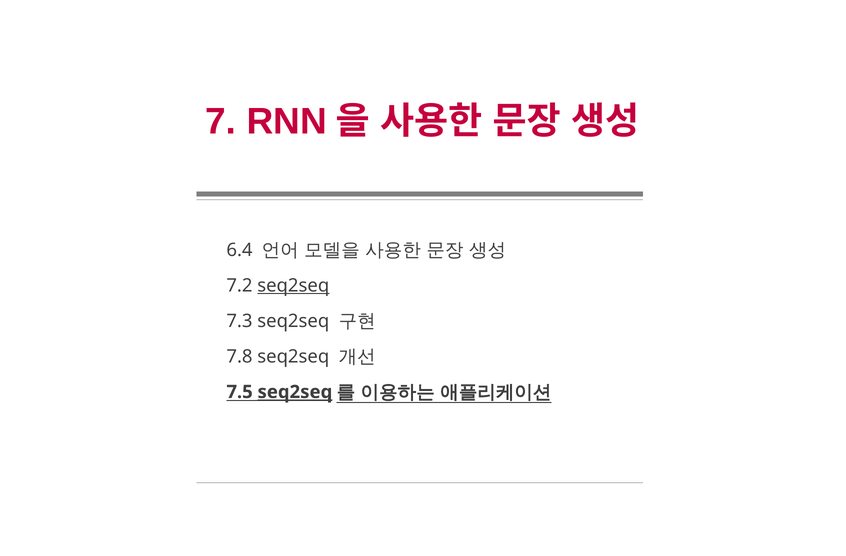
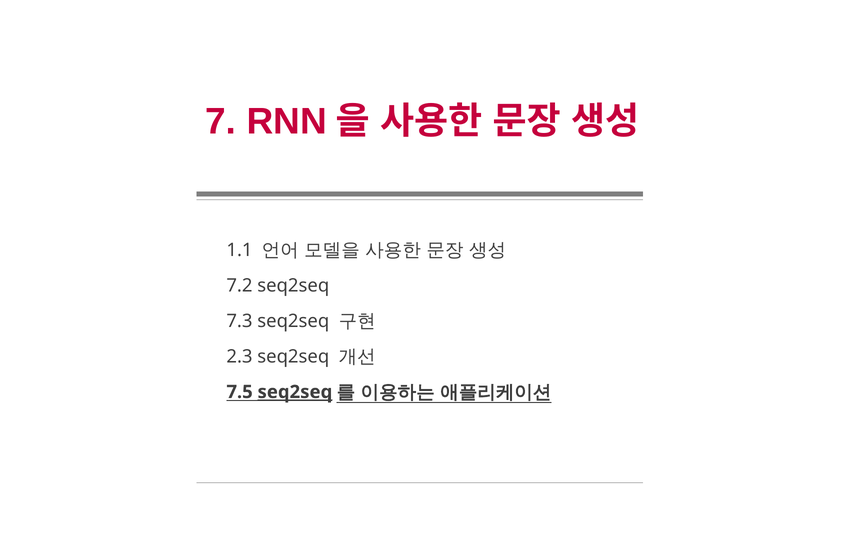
6.4: 6.4 -> 1.1 (240, 250)
seq2seq underline: present -> none (293, 285)
7.8: 7.8 -> 2.3 (240, 356)
